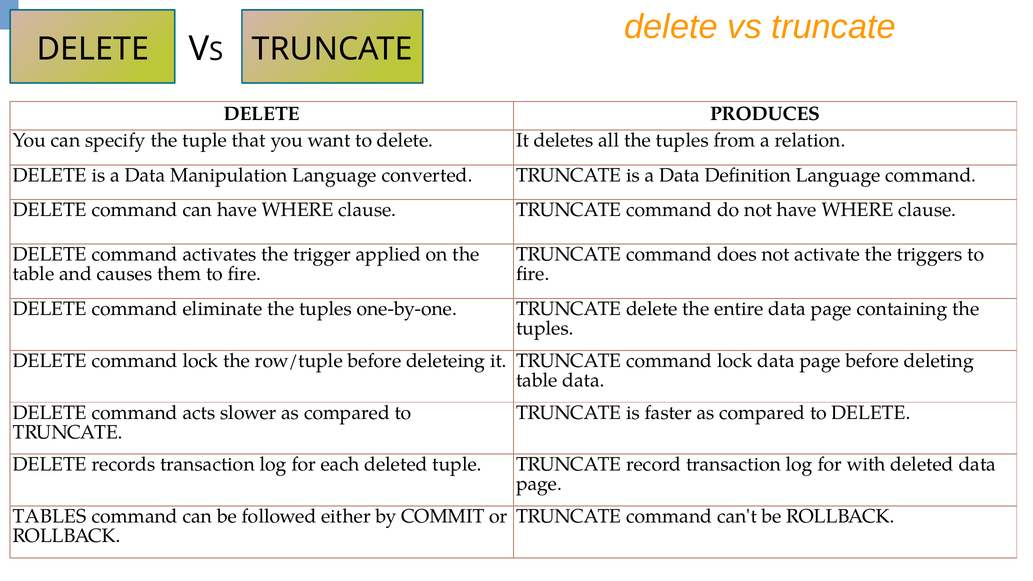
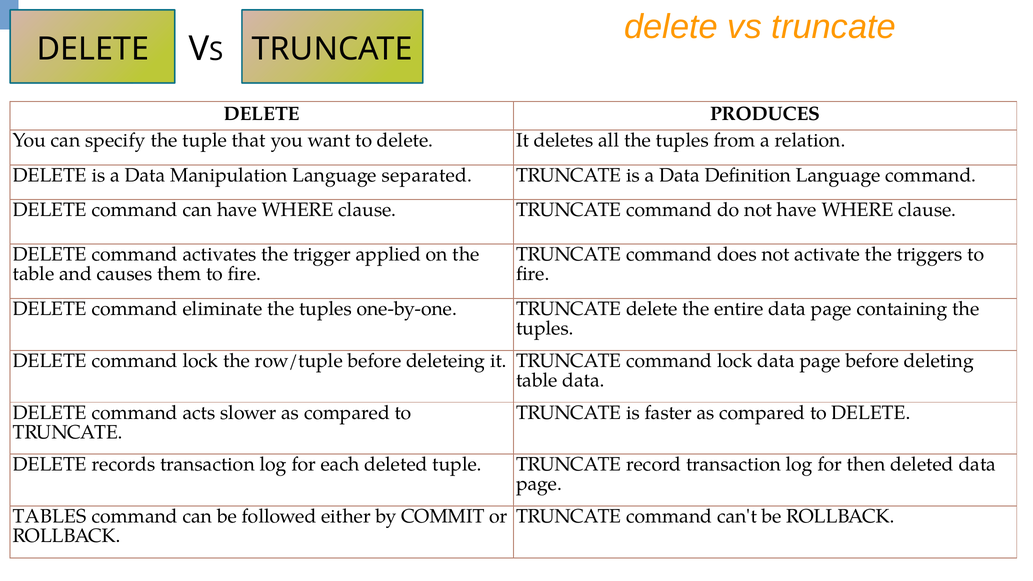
converted: converted -> separated (427, 175)
with: with -> then (866, 465)
